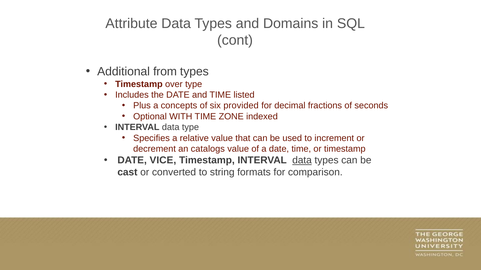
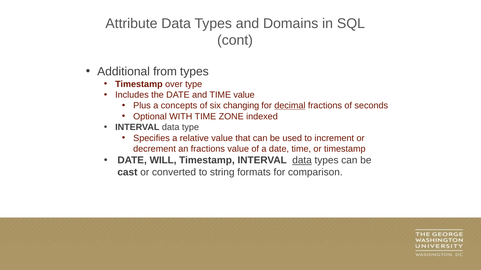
TIME listed: listed -> value (244, 95)
provided: provided -> changing (241, 106)
decimal underline: none -> present (290, 106)
an catalogs: catalogs -> fractions (208, 149)
VICE: VICE -> WILL (163, 161)
